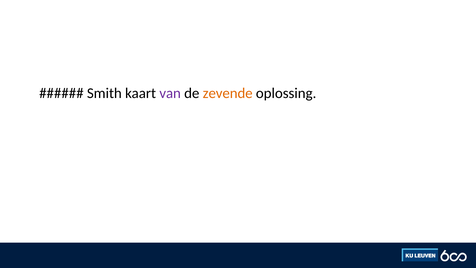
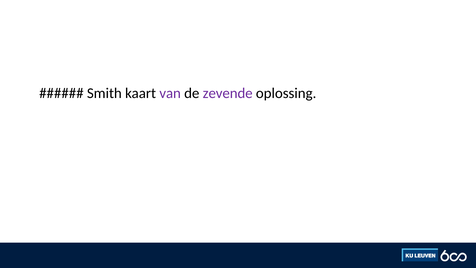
zevende colour: orange -> purple (228, 93)
